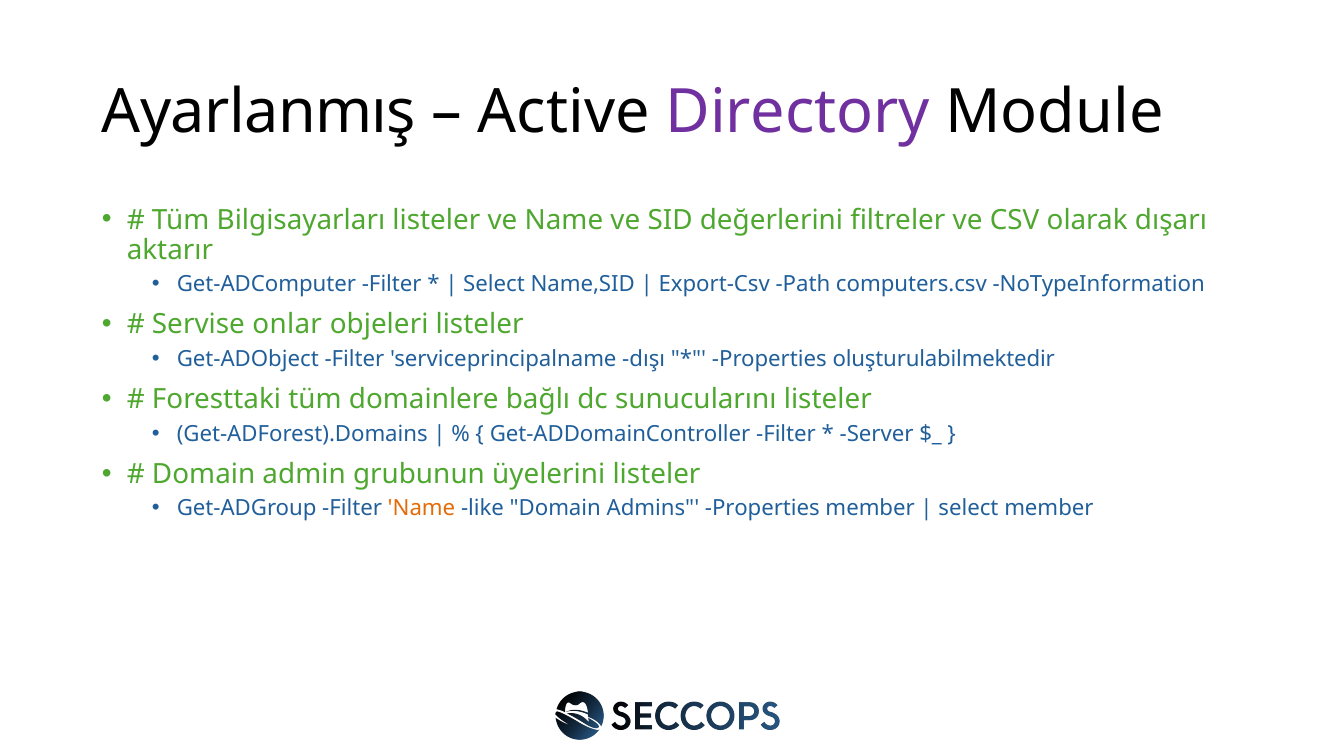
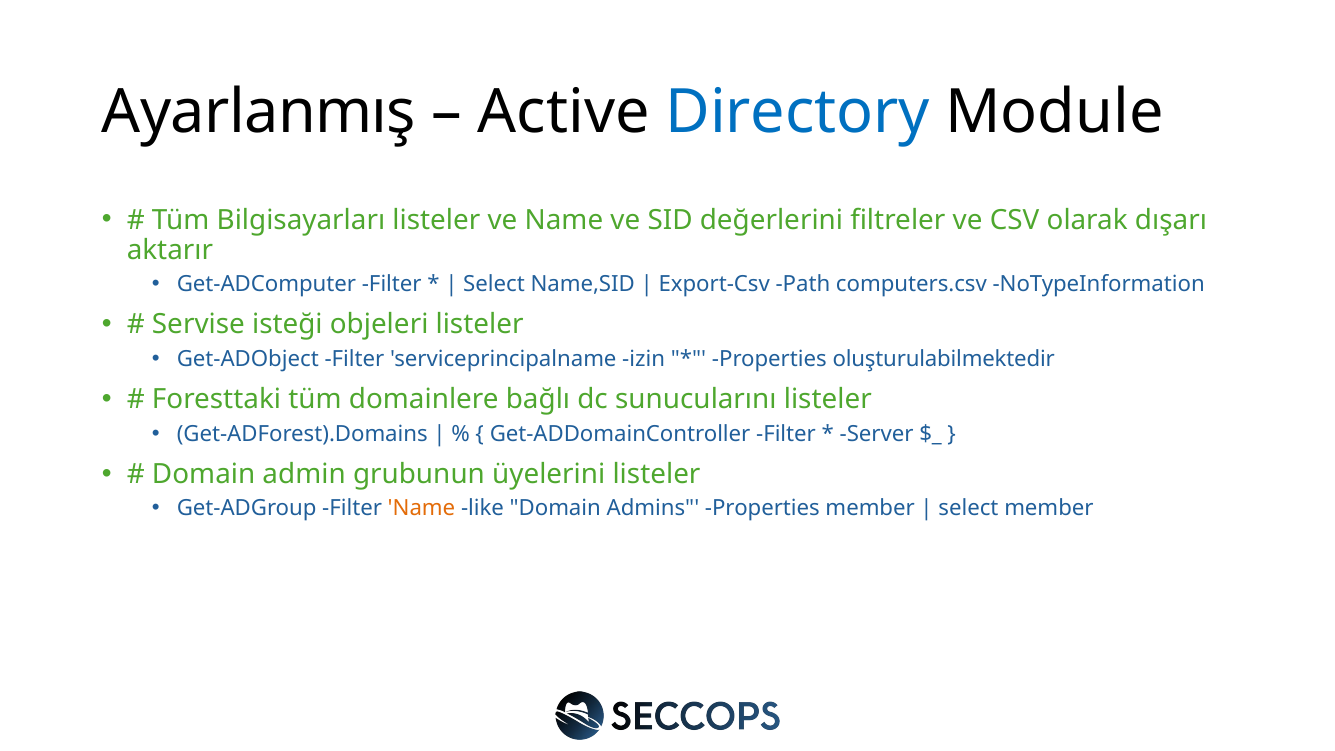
Directory colour: purple -> blue (798, 112)
onlar: onlar -> isteği (287, 325)
dışı: dışı -> izin (644, 359)
